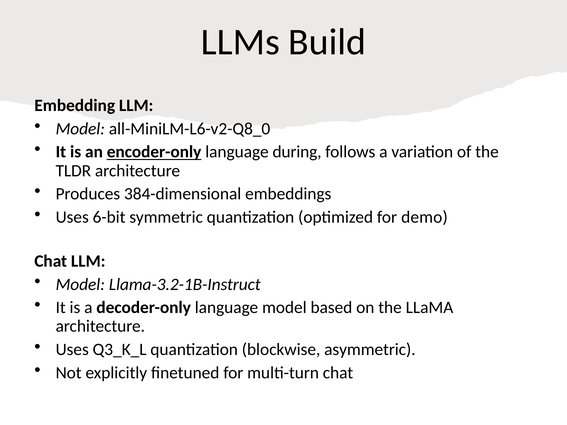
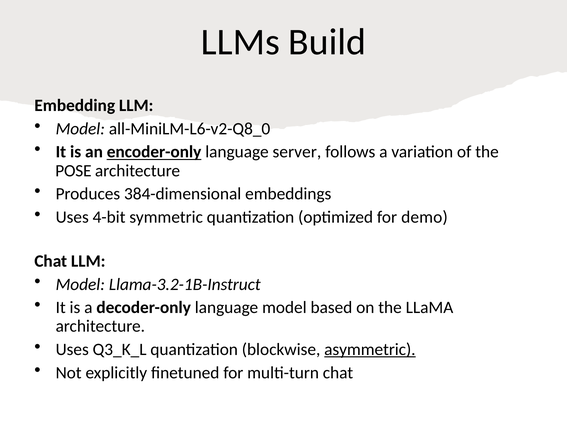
during: during -> server (297, 152)
TLDR: TLDR -> POSE (73, 171)
6-bit: 6-bit -> 4-bit (109, 217)
asymmetric underline: none -> present (370, 350)
